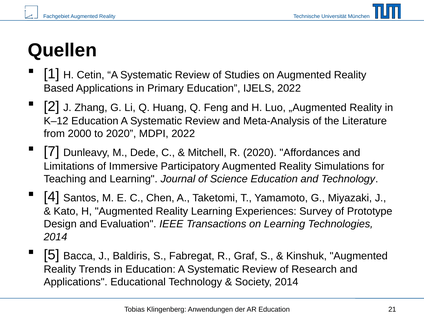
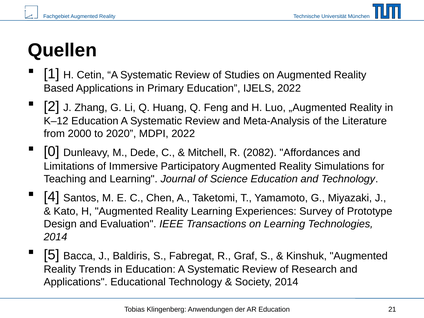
7: 7 -> 0 (52, 152)
R 2020: 2020 -> 2082 (260, 153)
